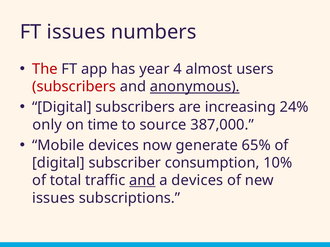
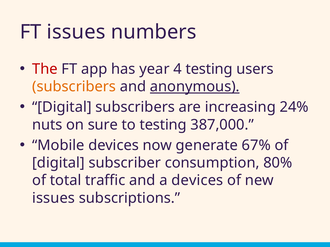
4 almost: almost -> testing (209, 69)
subscribers colour: red -> orange (74, 87)
only: only -> nuts (47, 125)
time: time -> sure (103, 125)
to source: source -> testing (163, 125)
65%: 65% -> 67% (256, 146)
10%: 10% -> 80% (278, 163)
and underline: present -> none (142, 181)
